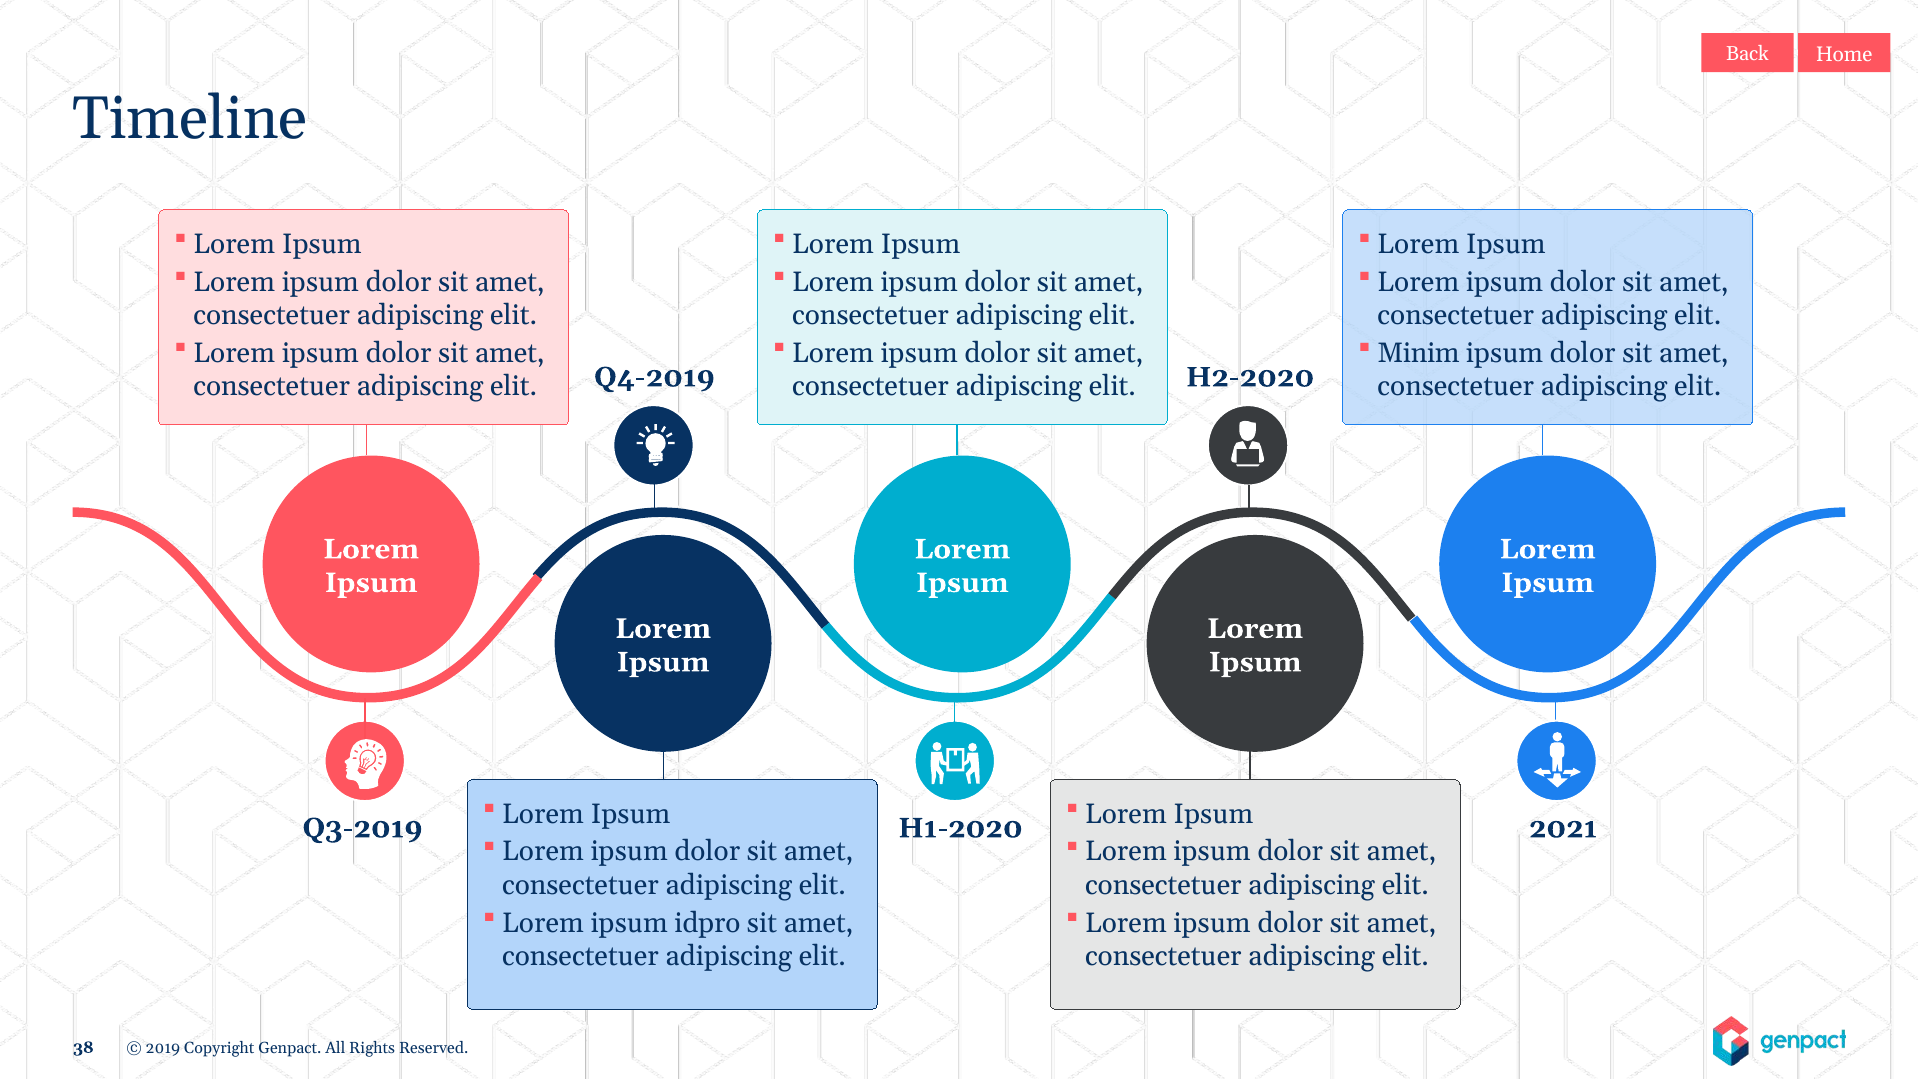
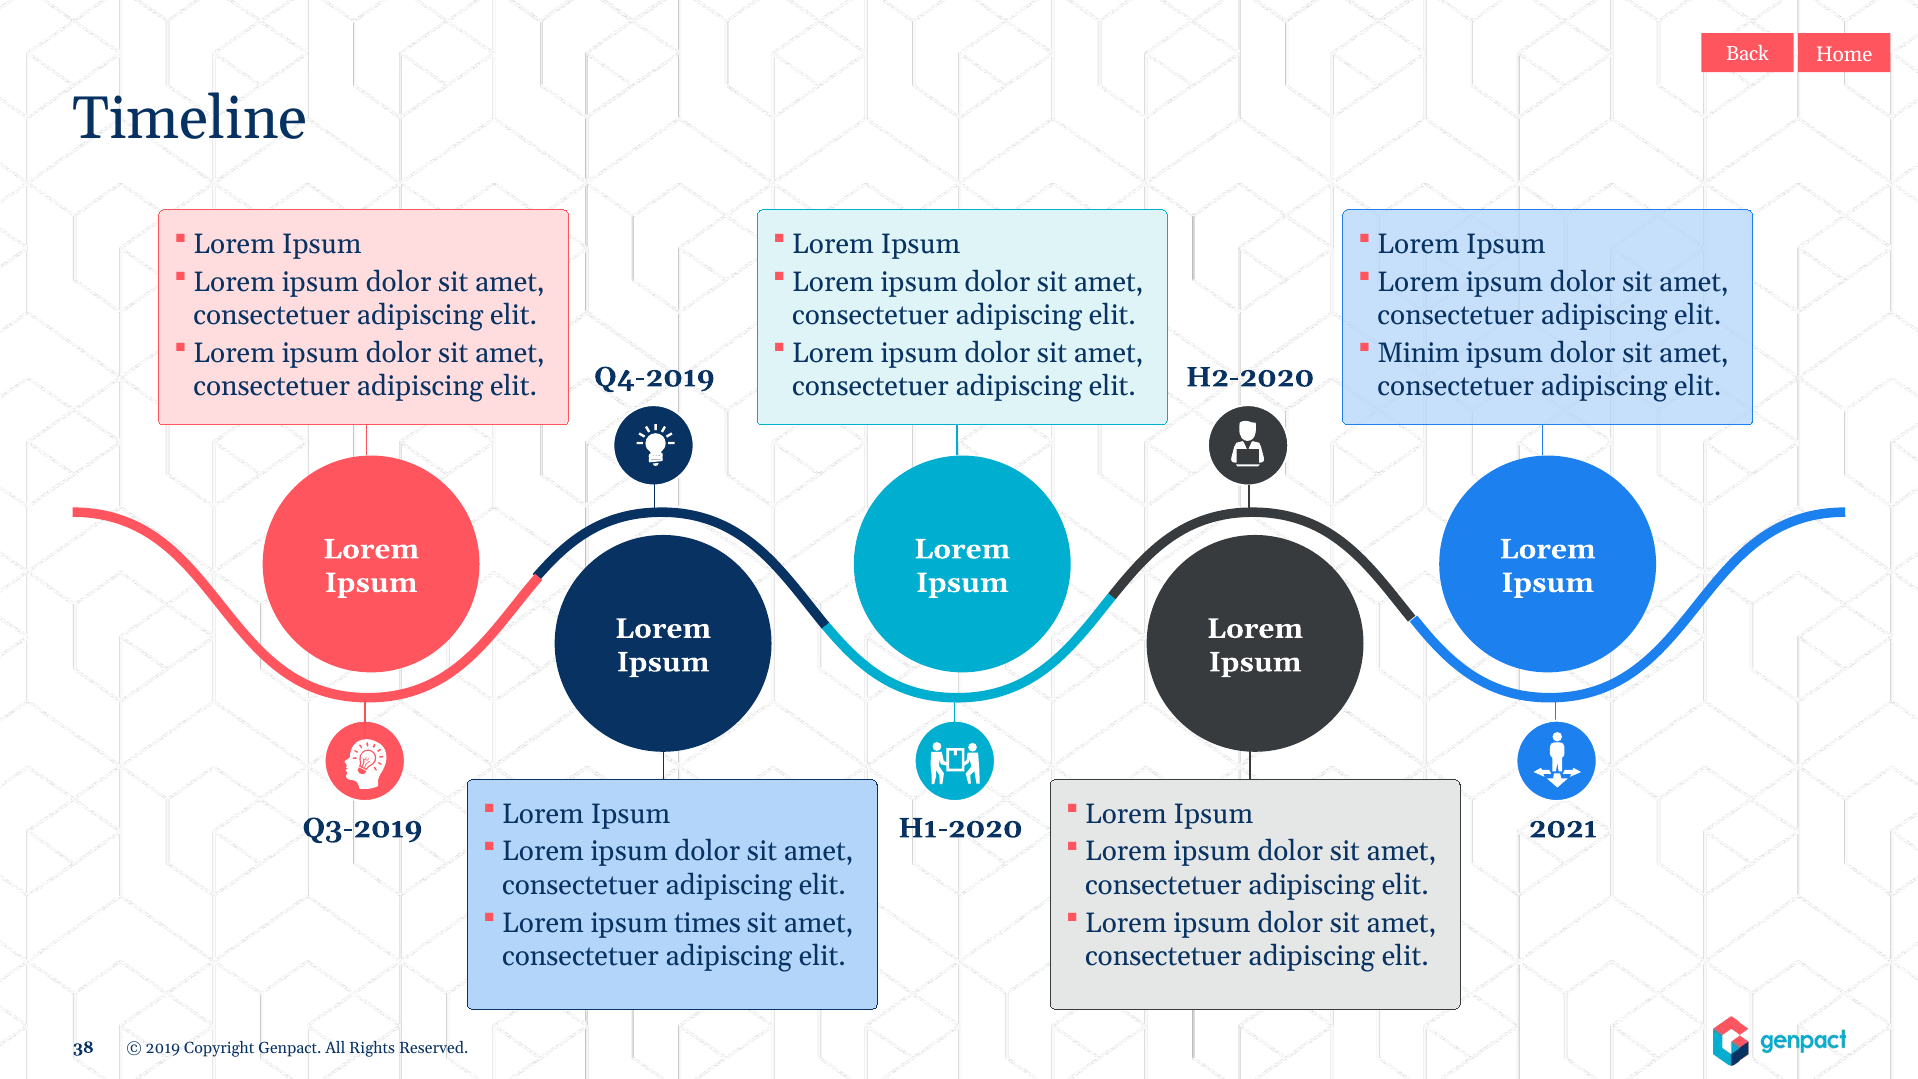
idpro: idpro -> times (707, 923)
